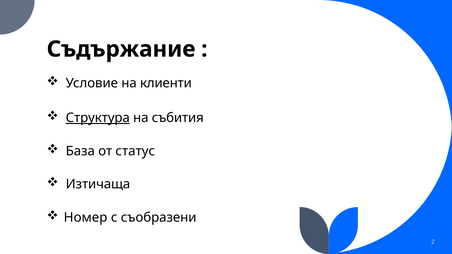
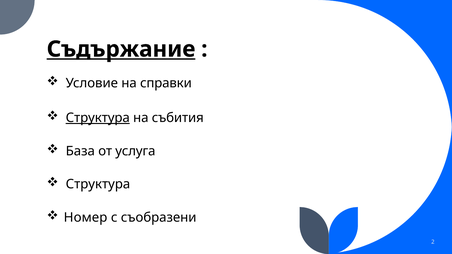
Съдържание underline: none -> present (121, 49)
клиенти: клиенти -> справки (166, 83)
статус: статус -> услуга (135, 151)
Изтичаща: Изтичаща -> Структура (98, 184)
